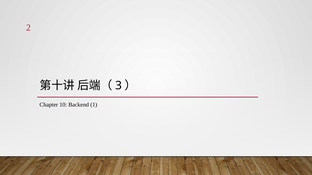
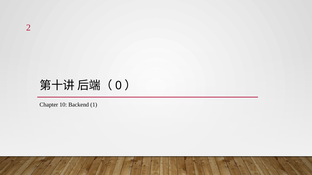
3: 3 -> 0 (119, 86)
